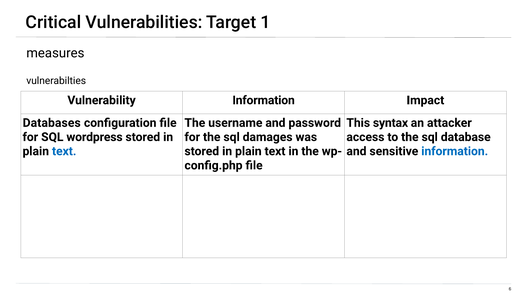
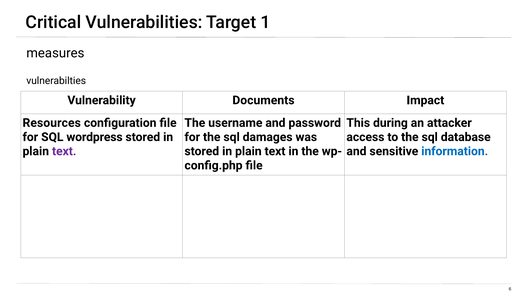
Vulnerability Information: Information -> Documents (263, 100)
Databases: Databases -> Resources (52, 123)
syntax: syntax -> during (390, 123)
text colour: blue -> purple (64, 151)
